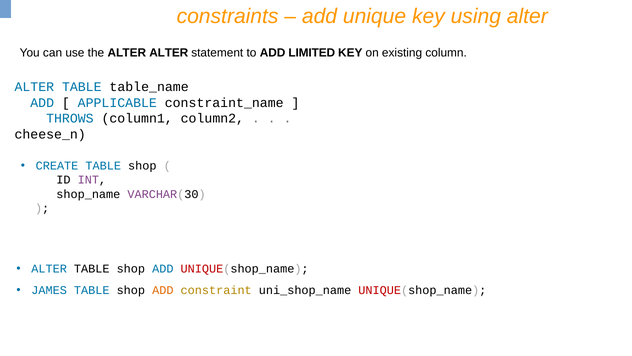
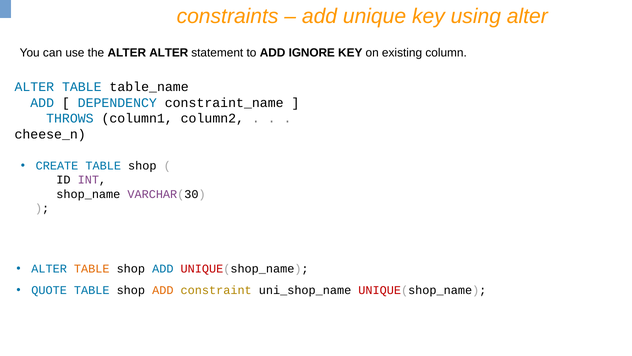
LIMITED: LIMITED -> IGNORE (312, 53)
APPLICABLE: APPLICABLE -> DEPENDENCY (117, 103)
TABLE colour: black -> orange (92, 269)
JAMES: JAMES -> QUOTE (49, 290)
